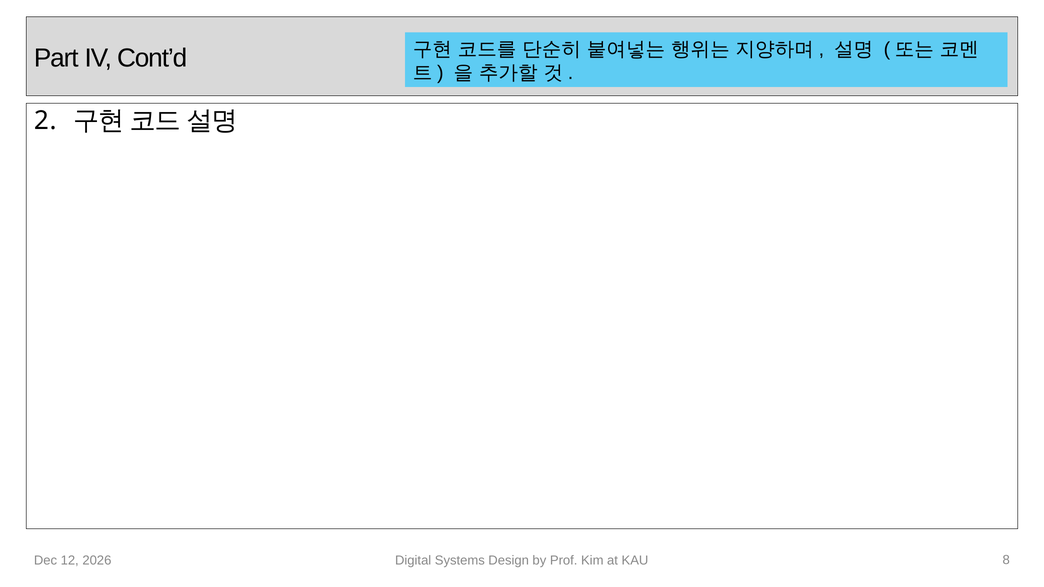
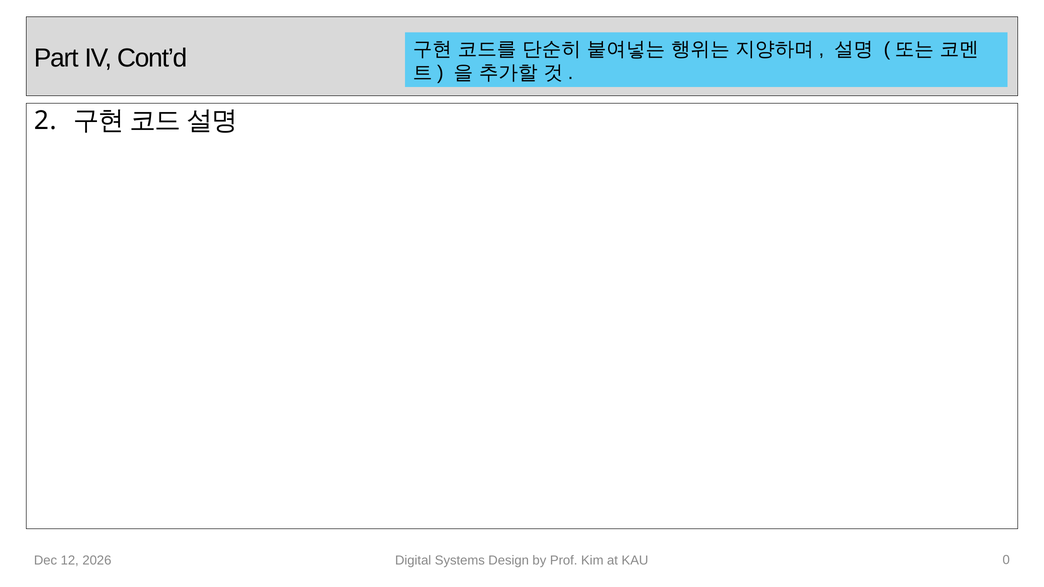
8: 8 -> 0 (1006, 560)
